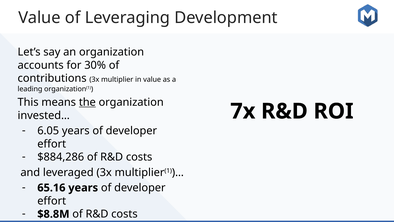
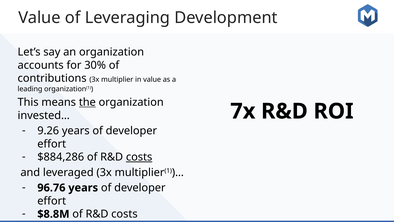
6.05: 6.05 -> 9.26 (48, 131)
costs underline: none -> present (139, 157)
65.16: 65.16 -> 96.76 (51, 187)
